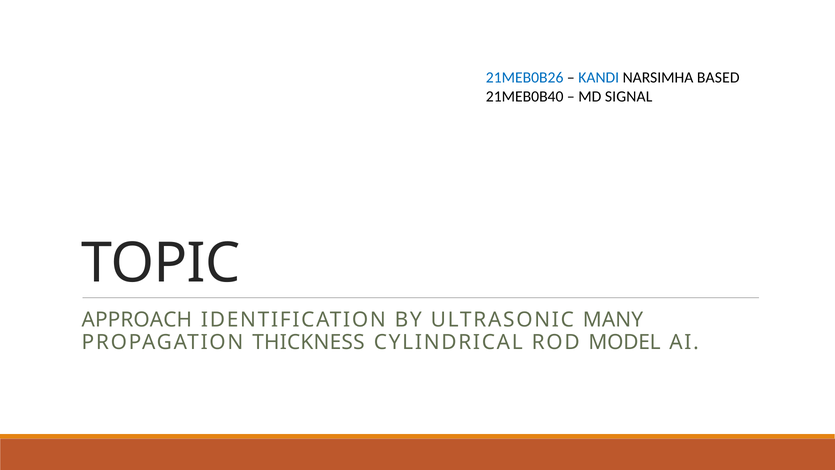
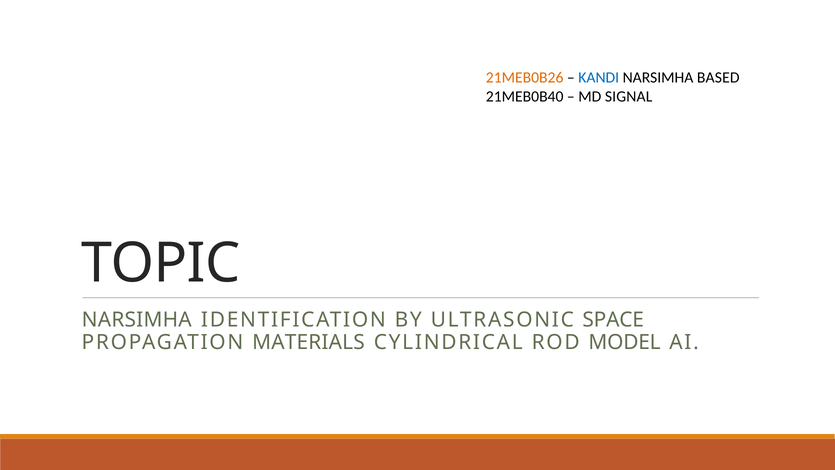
21MEB0B26 colour: blue -> orange (525, 78)
APPROACH: APPROACH -> NARSIMHA (137, 319)
MANY: MANY -> SPACE (613, 319)
THICKNESS: THICKNESS -> MATERIALS (308, 342)
